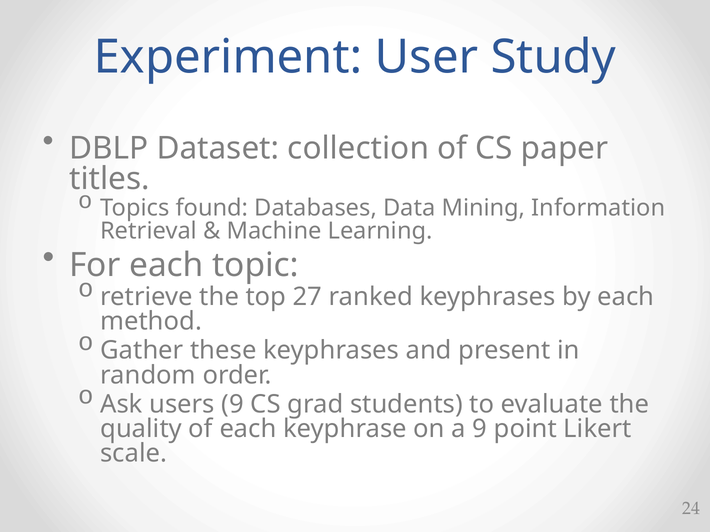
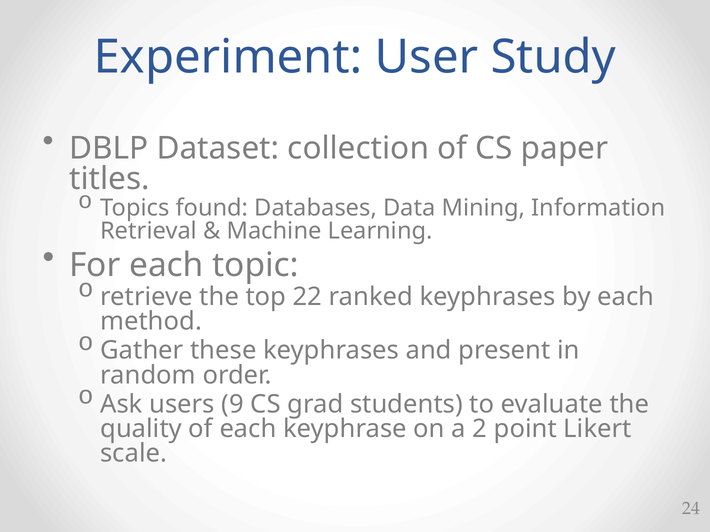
27: 27 -> 22 (307, 297)
a 9: 9 -> 2 (480, 429)
